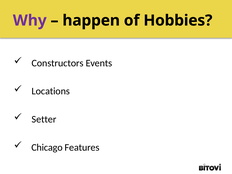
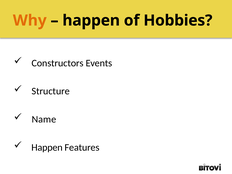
Why colour: purple -> orange (30, 20)
Locations: Locations -> Structure (51, 91)
Setter: Setter -> Name (44, 119)
Chicago: Chicago -> Happen (47, 147)
